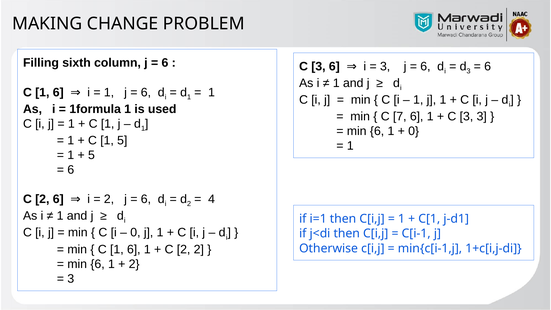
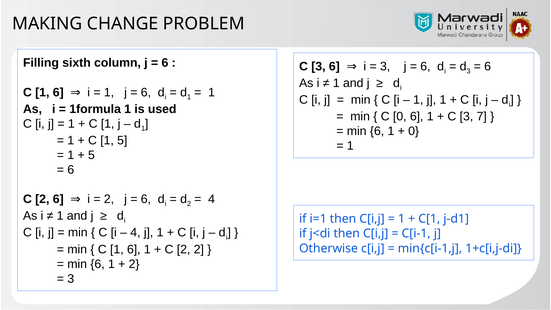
C 7: 7 -> 0 (400, 116)
3 3: 3 -> 7 (482, 116)
0: 0 -> 4 (135, 233)
